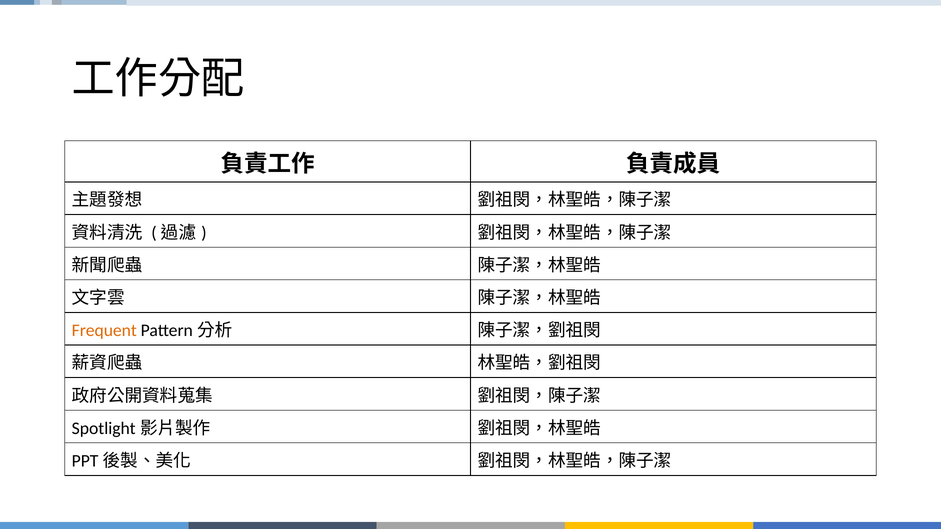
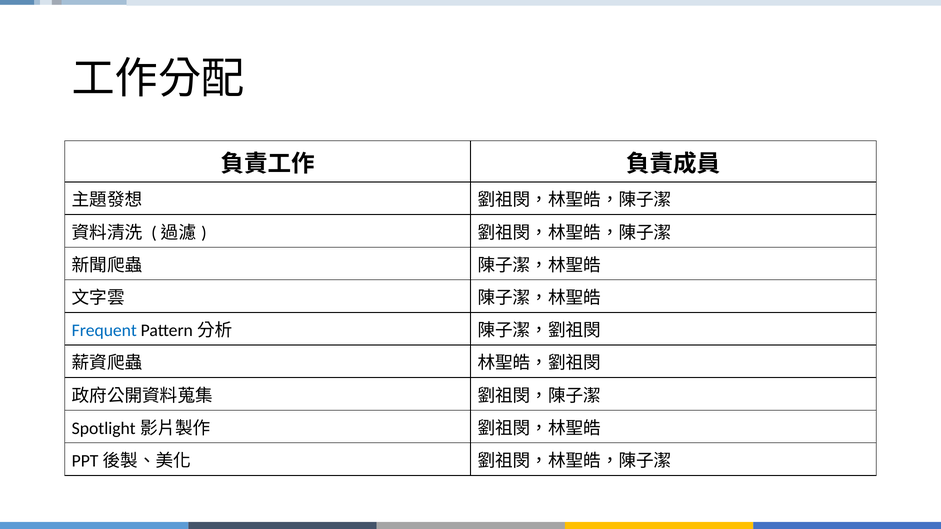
Frequent colour: orange -> blue (104, 331)
